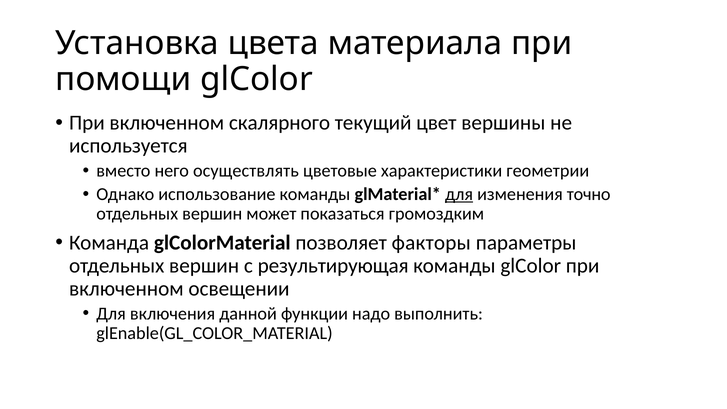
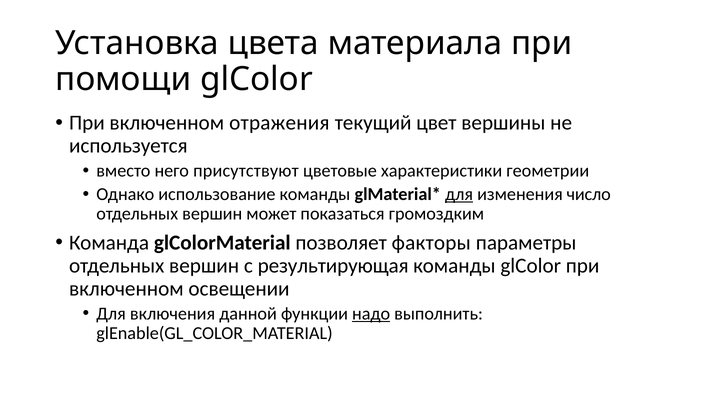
скалярного: скалярного -> отражения (279, 123)
осуществлять: осуществлять -> присутствуют (246, 171)
точно: точно -> число (589, 194)
надо underline: none -> present (371, 314)
